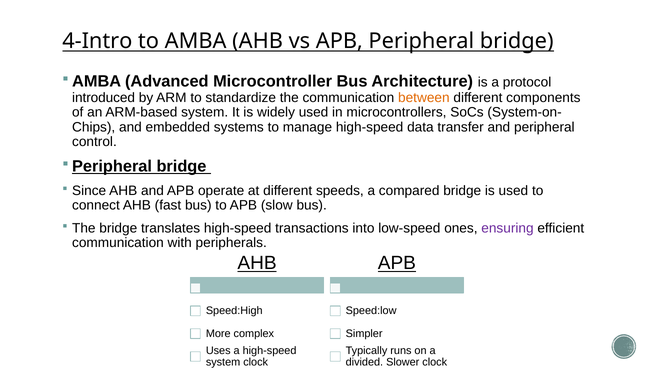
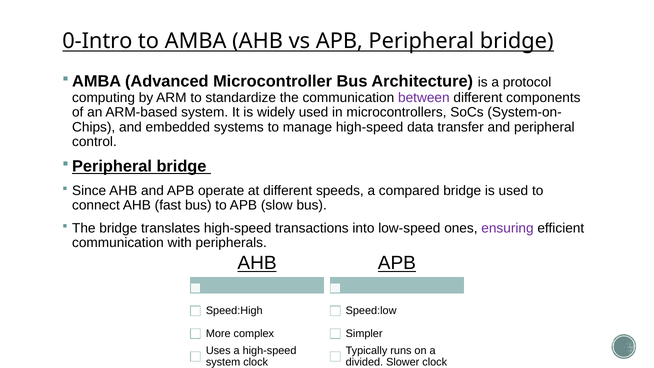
4-Intro: 4-Intro -> 0-Intro (97, 41)
introduced: introduced -> computing (104, 98)
between colour: orange -> purple (424, 98)
